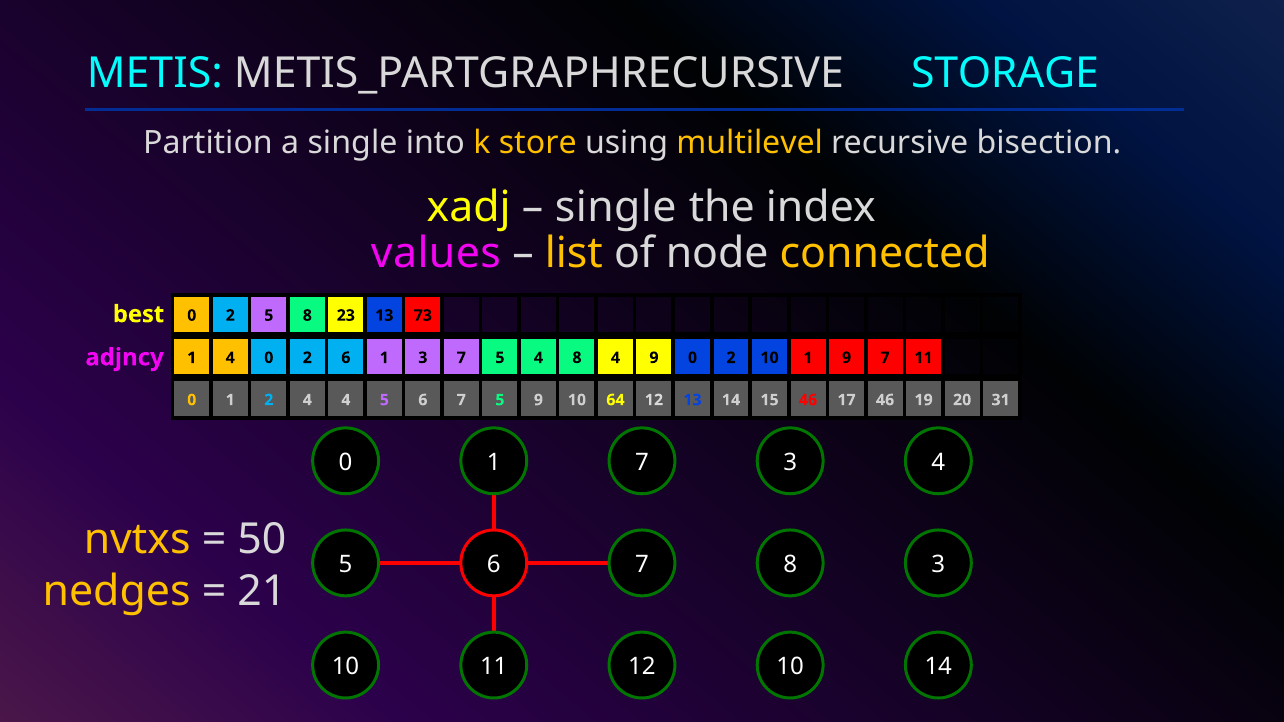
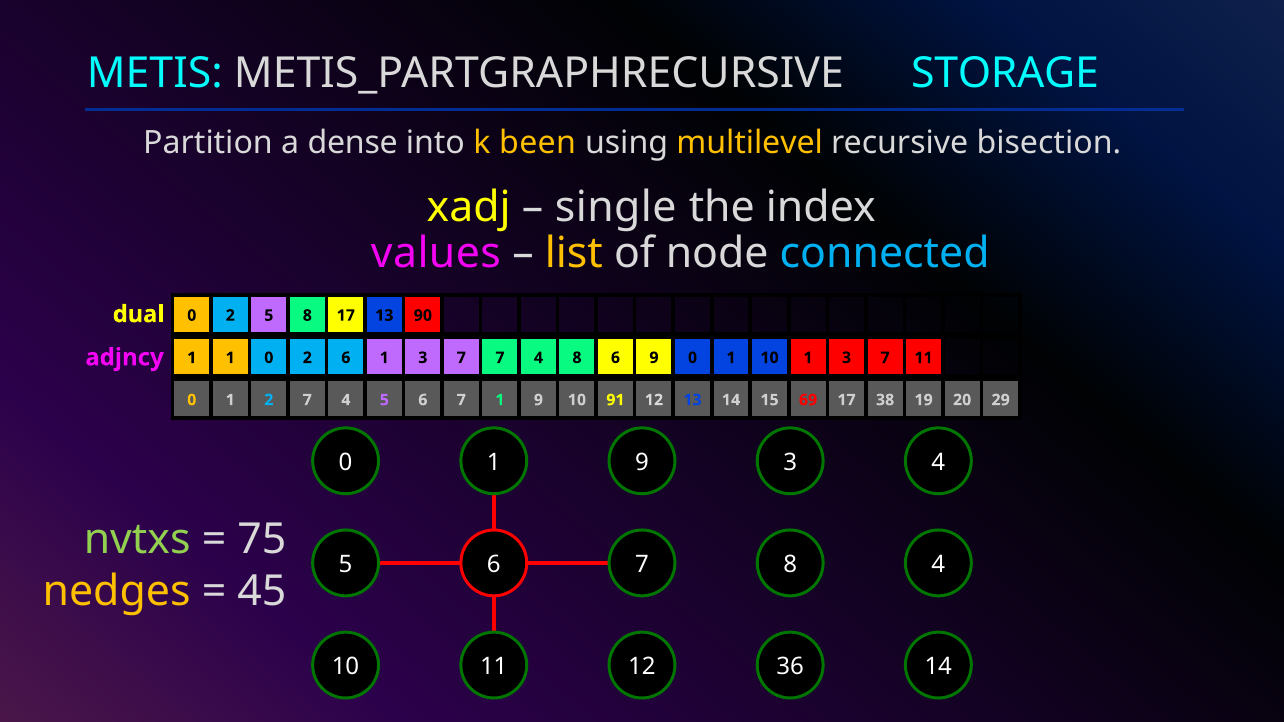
a single: single -> dense (353, 143)
store: store -> been (538, 143)
connected colour: yellow -> light blue (885, 254)
best: best -> dual (138, 314)
8 23: 23 -> 17 (346, 316)
73: 73 -> 90 (423, 316)
1 4: 4 -> 1 (230, 358)
3 7 5: 5 -> 7 (500, 358)
8 4: 4 -> 6 (615, 358)
9 0 2: 2 -> 1 (731, 358)
10 1 9: 9 -> 3 (847, 358)
2 4: 4 -> 7 (307, 400)
6 7 5: 5 -> 1 (500, 400)
64: 64 -> 91 (615, 400)
15 46: 46 -> 69 (808, 400)
17 46: 46 -> 38 (885, 400)
31: 31 -> 29 (1001, 400)
7: 7 -> 9 (642, 463)
nvtxs colour: yellow -> light green (137, 540)
50: 50 -> 75 (262, 540)
8 3: 3 -> 4 (938, 565)
21: 21 -> 45 (262, 591)
12 10: 10 -> 36 (790, 667)
